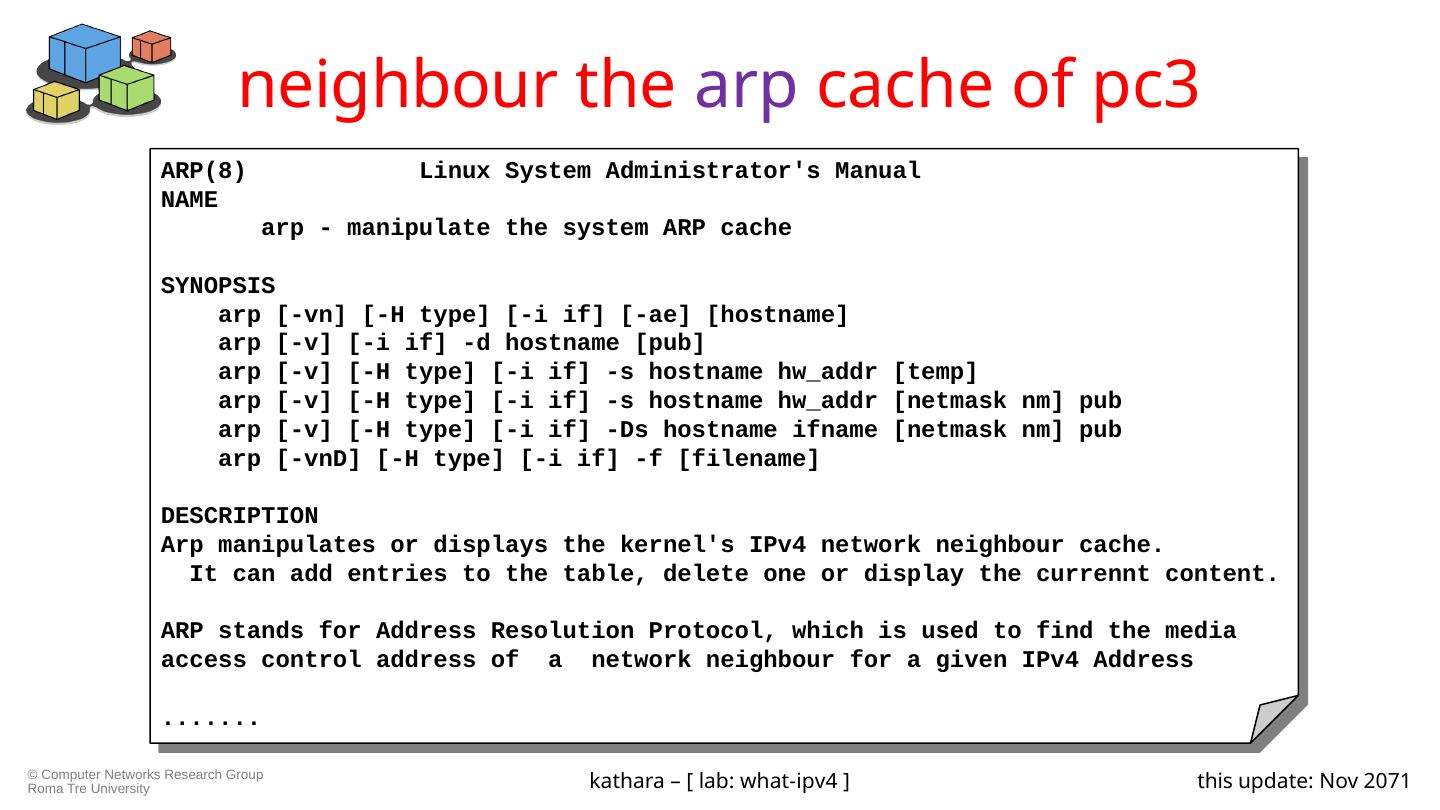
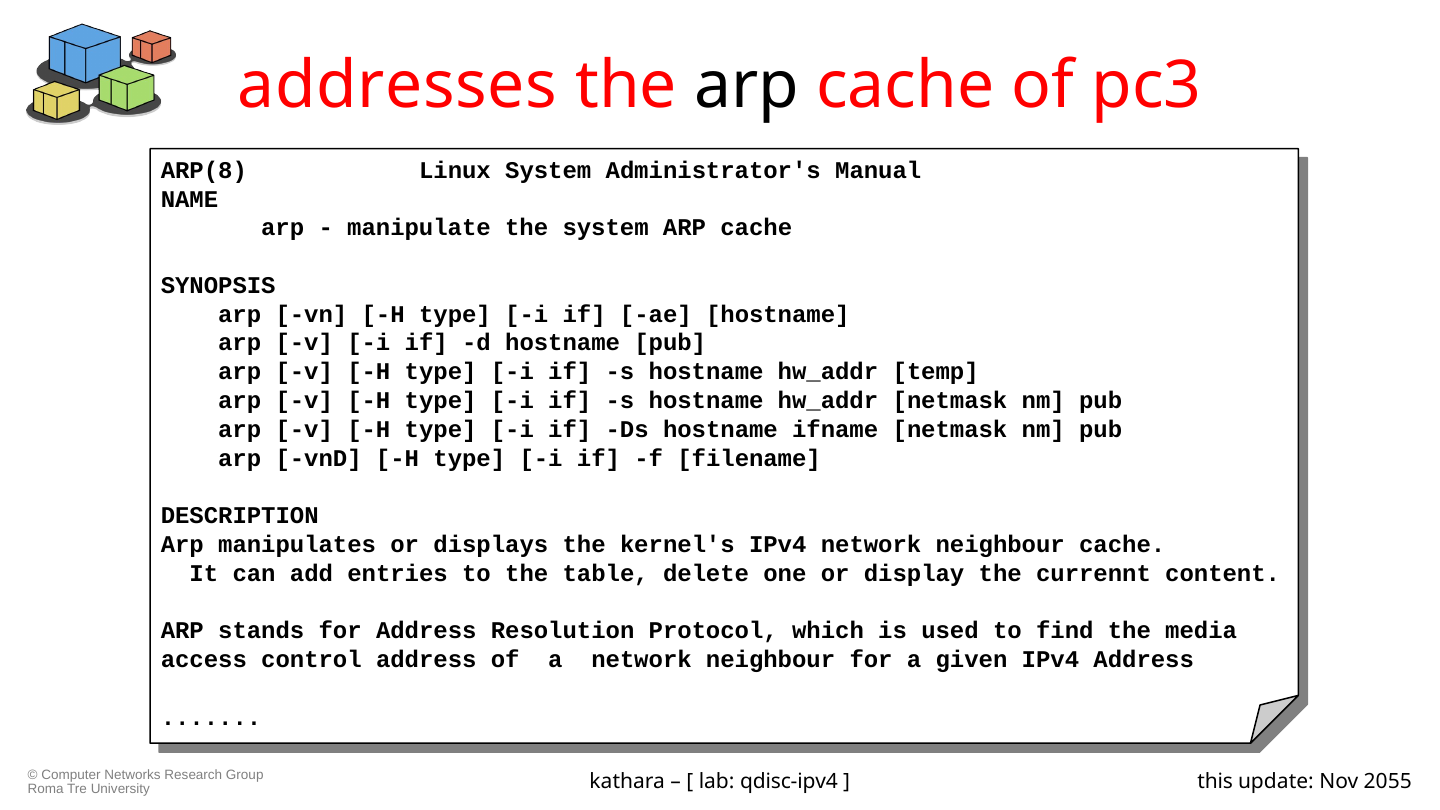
neighbour: neighbour -> addresses (397, 86)
arp colour: purple -> black (747, 86)
what-ipv4: what-ipv4 -> qdisc-ipv4 (789, 782)
2071: 2071 -> 2055 (1388, 782)
